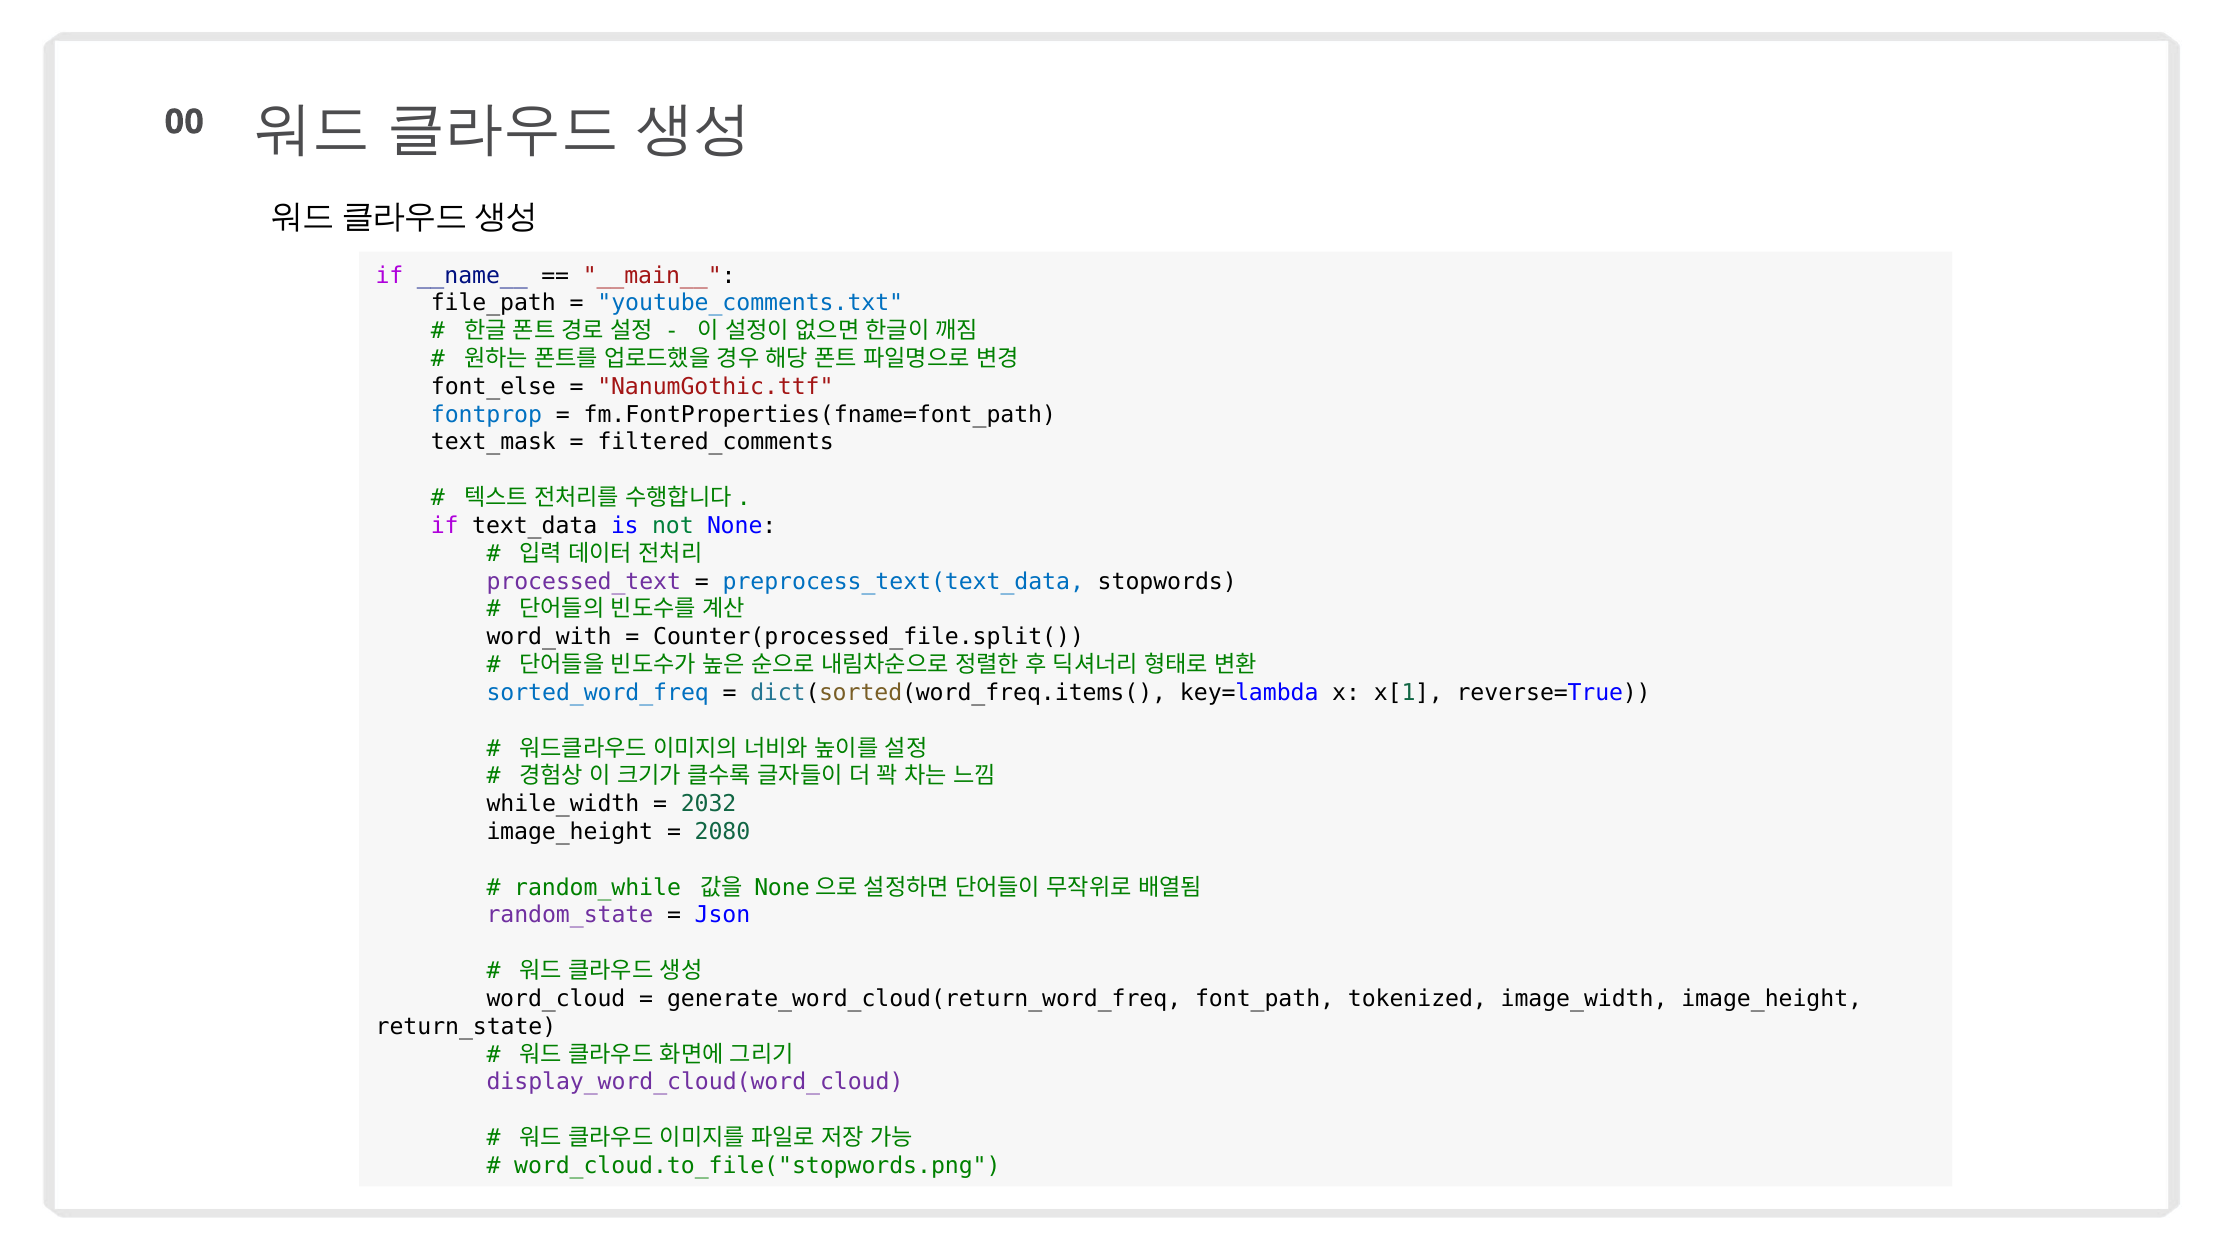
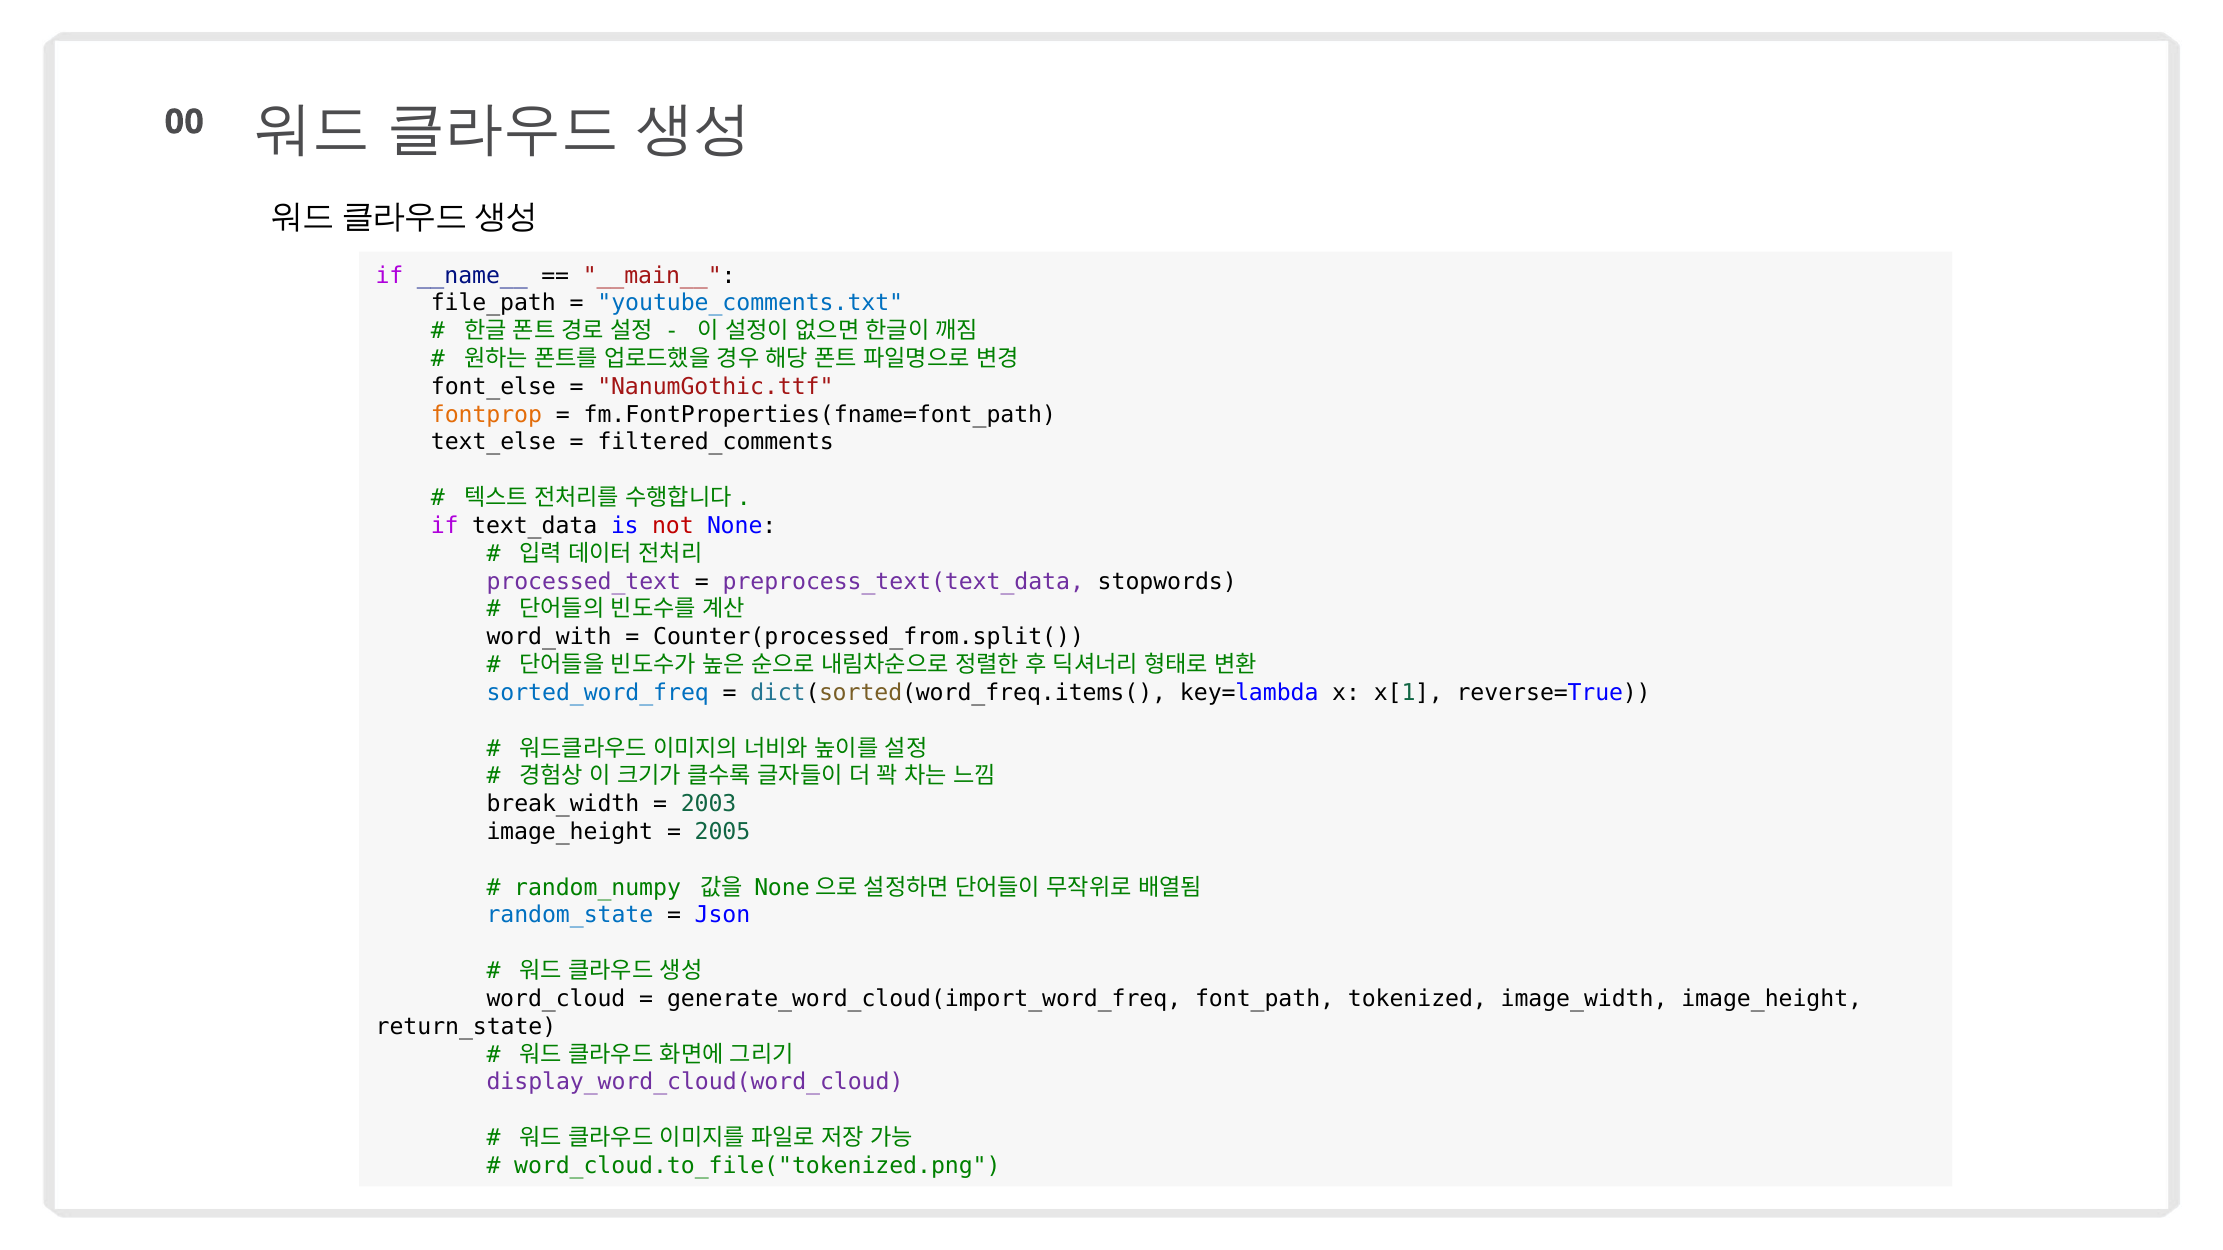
fontprop colour: blue -> orange (487, 415)
text_mask: text_mask -> text_else (493, 443)
not colour: green -> red (673, 526)
preprocess_text(text_data colour: blue -> purple (903, 582)
Counter(processed_file.split(: Counter(processed_file.split( -> Counter(processed_from.split( (869, 637)
while_width: while_width -> break_width (563, 804)
2032: 2032 -> 2003 (709, 804)
2080: 2080 -> 2005 (722, 832)
random_while: random_while -> random_numpy (598, 888)
random_state colour: purple -> blue (570, 916)
generate_word_cloud(return_word_freq: generate_word_cloud(return_word_freq -> generate_word_cloud(import_word_freq (924, 999)
word_cloud.to_file("stopwords.png: word_cloud.to_file("stopwords.png -> word_cloud.to_file("tokenized.png (757, 1166)
